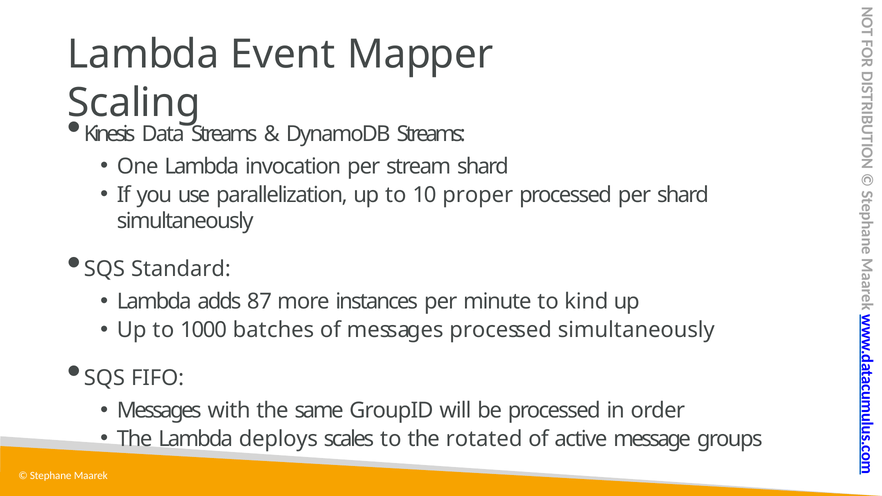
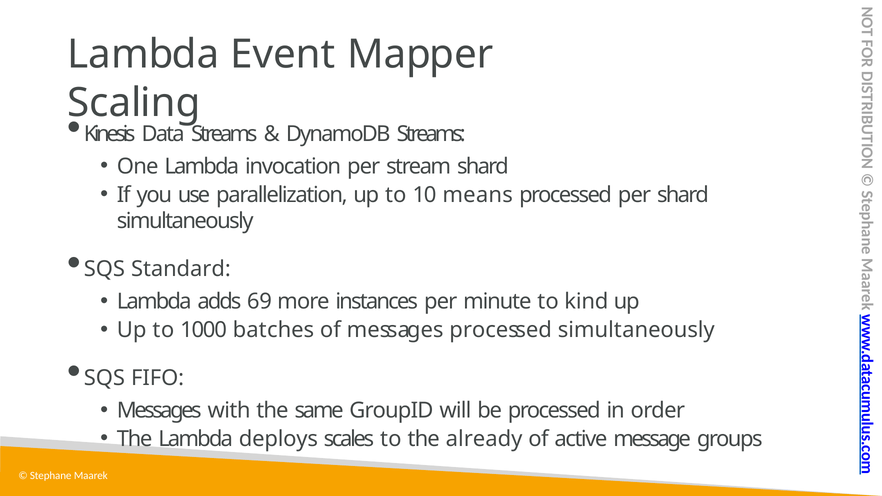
proper: proper -> means (478, 195)
87: 87 -> 69 (259, 302)
rotated: rotated -> already (484, 439)
